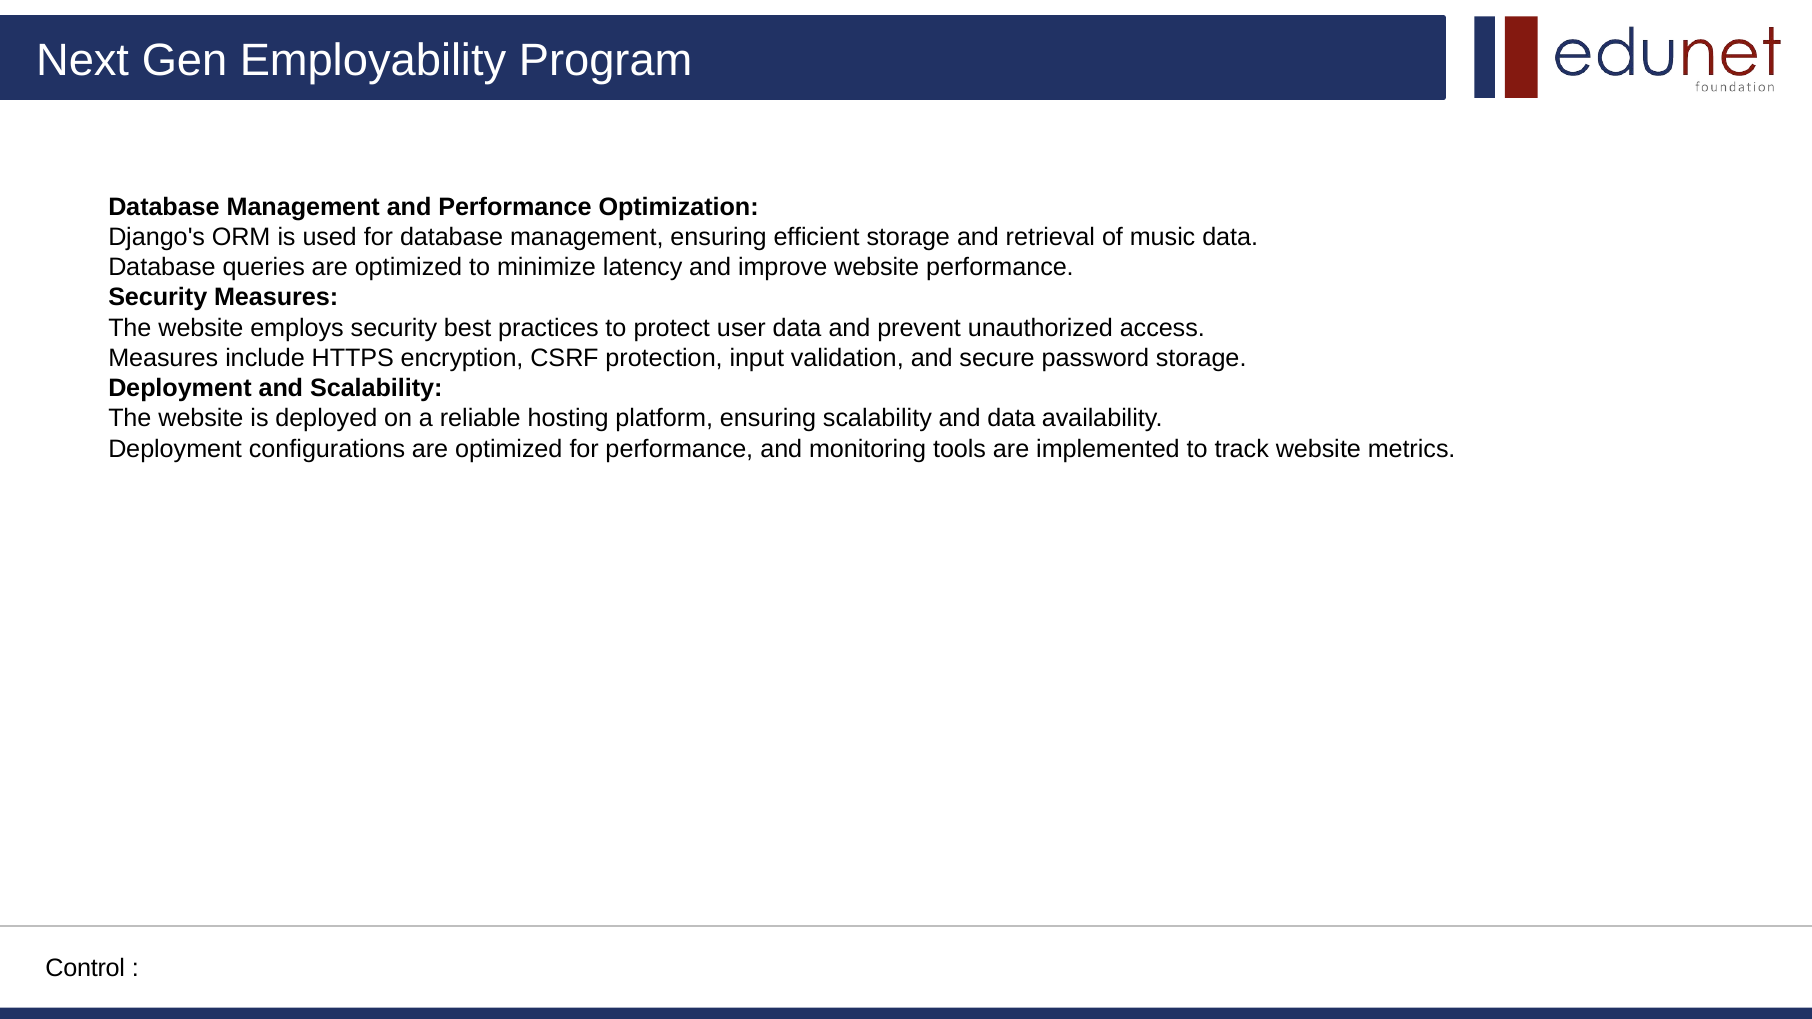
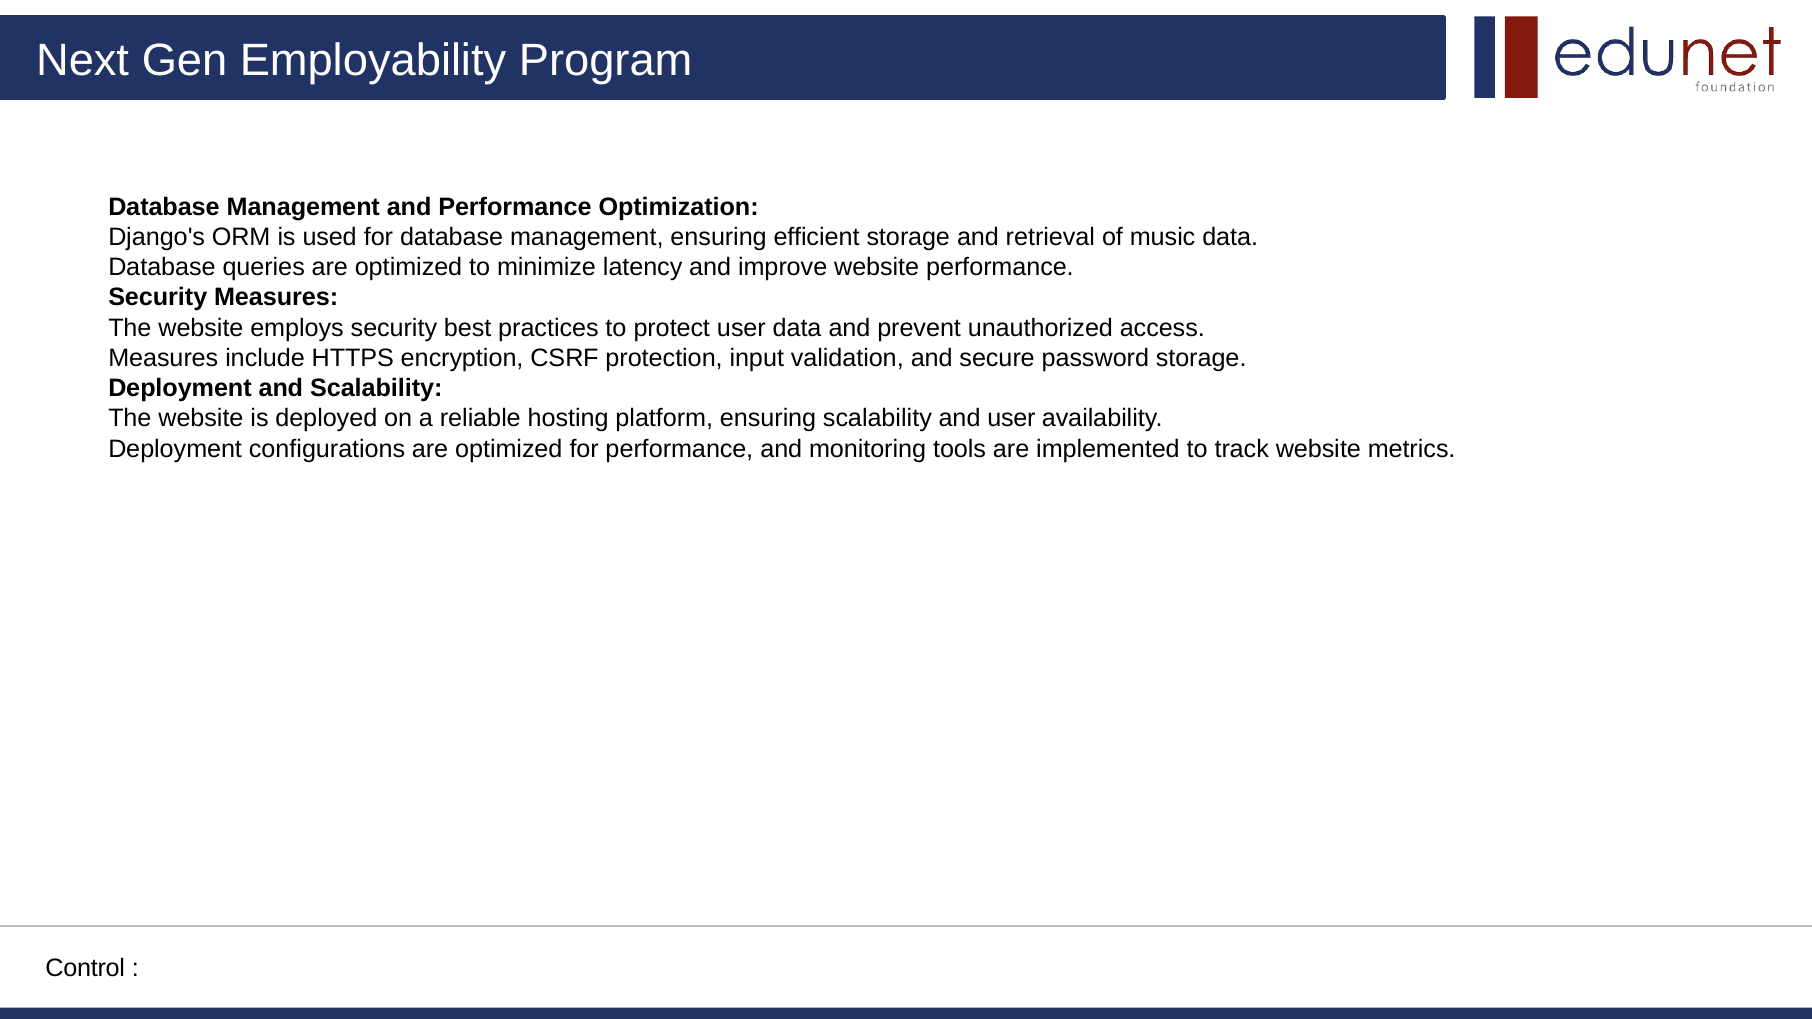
and data: data -> user (1011, 419)
